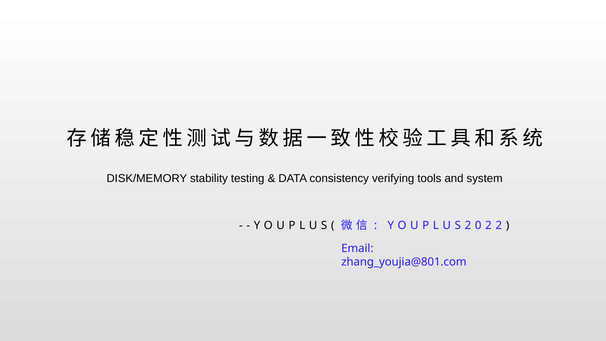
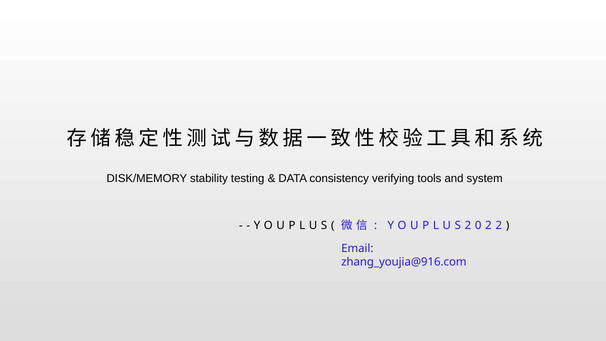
zhang_youjia@801.com: zhang_youjia@801.com -> zhang_youjia@916.com (404, 262)
